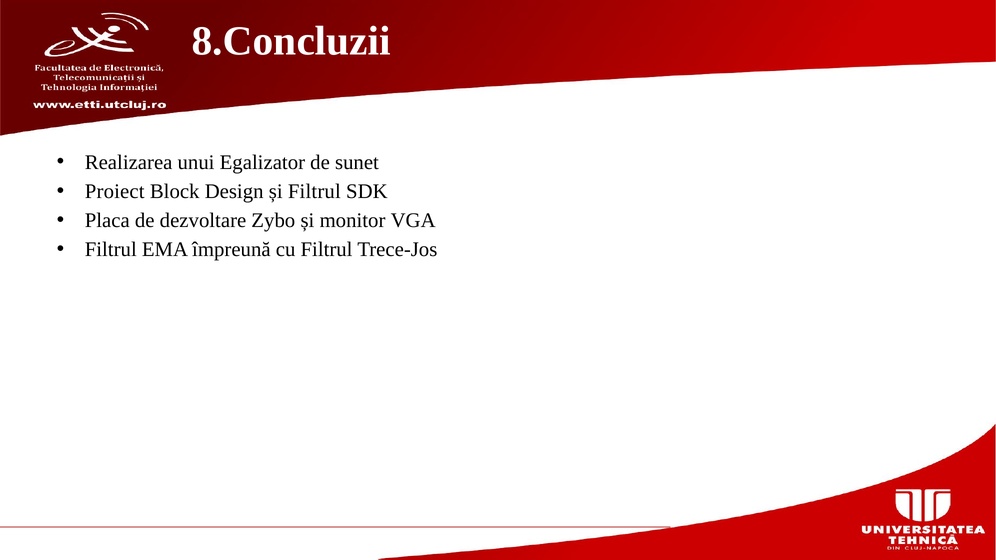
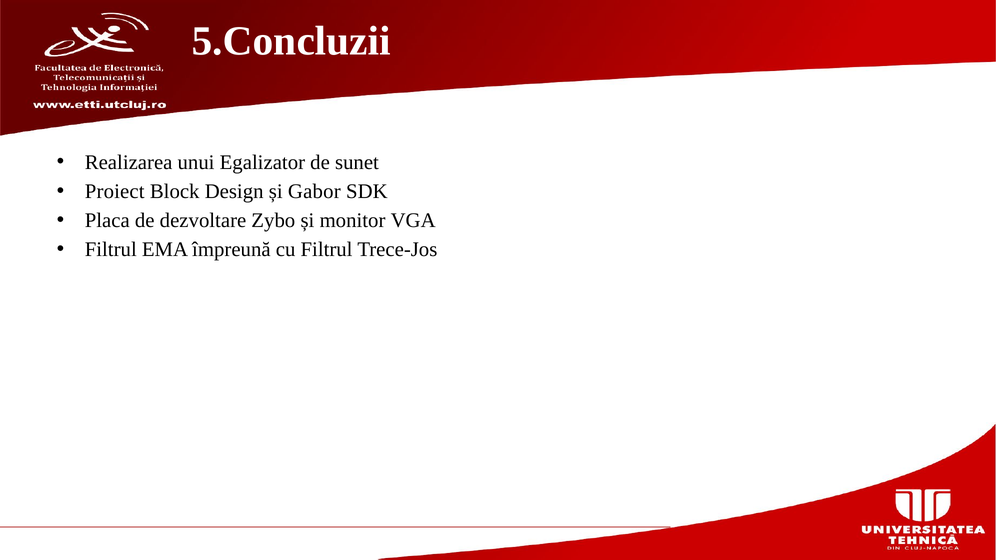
8.Concluzii: 8.Concluzii -> 5.Concluzii (291, 41)
și Filtrul: Filtrul -> Gabor (314, 191)
